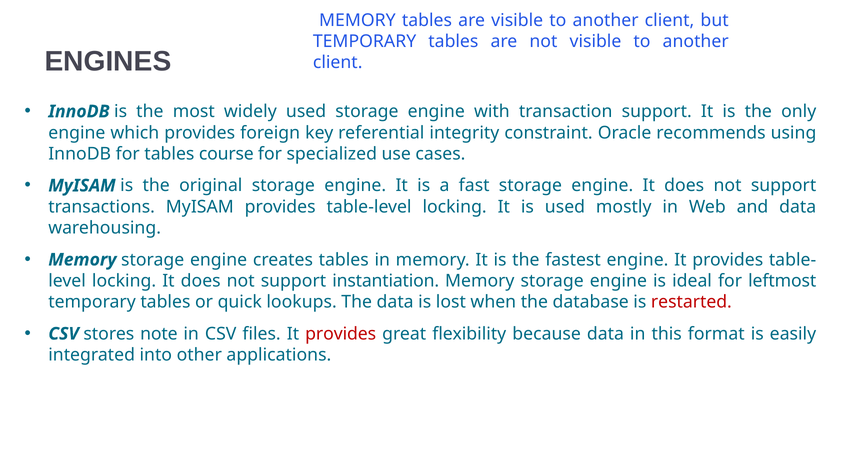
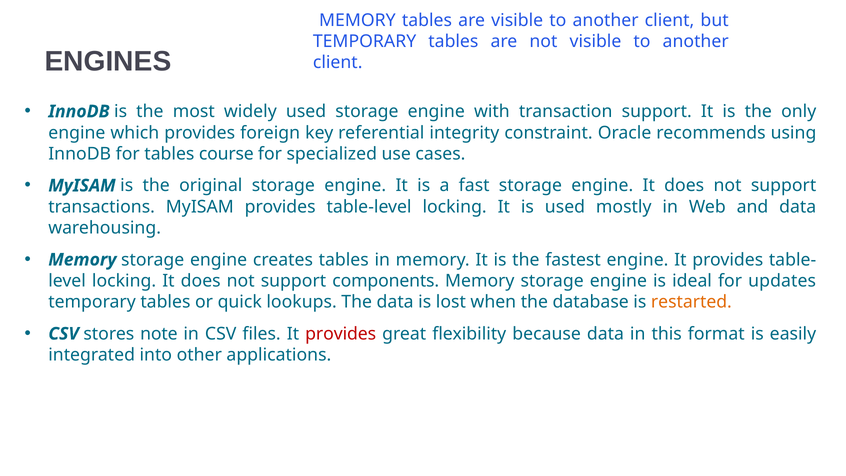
instantiation: instantiation -> components (386, 281)
leftmost: leftmost -> updates (782, 281)
restarted colour: red -> orange (691, 302)
